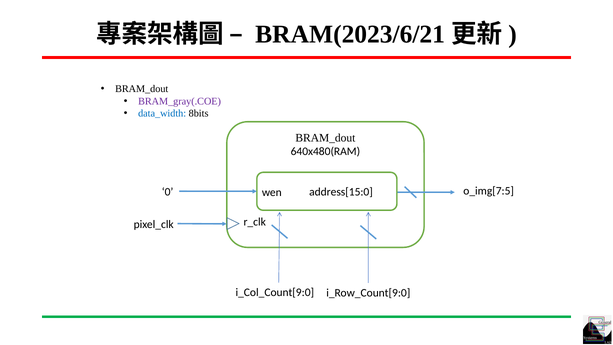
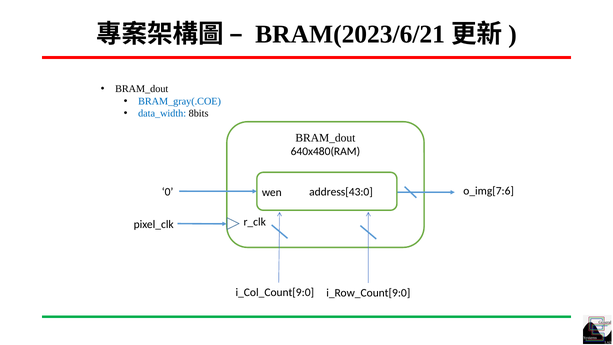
BRAM_gray(.COE colour: purple -> blue (180, 101)
o_img[7:5: o_img[7:5 -> o_img[7:6 (489, 191)
address[15:0: address[15:0 -> address[43:0 (341, 192)
